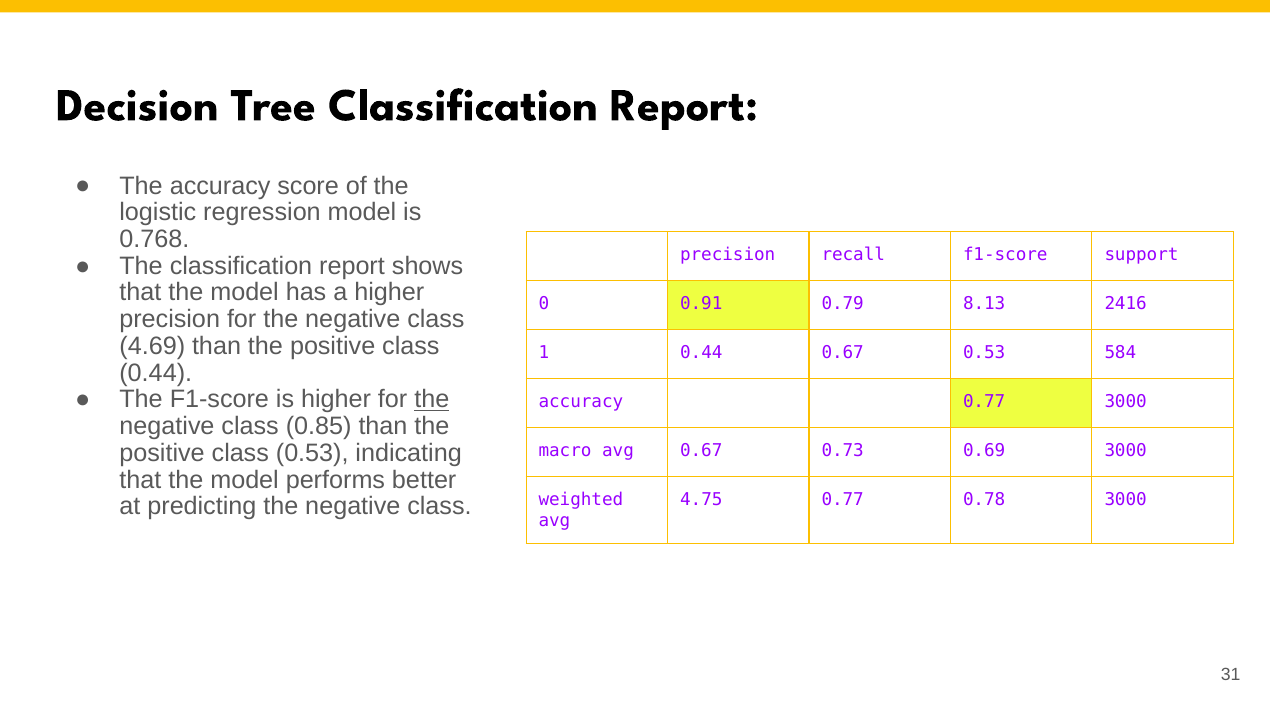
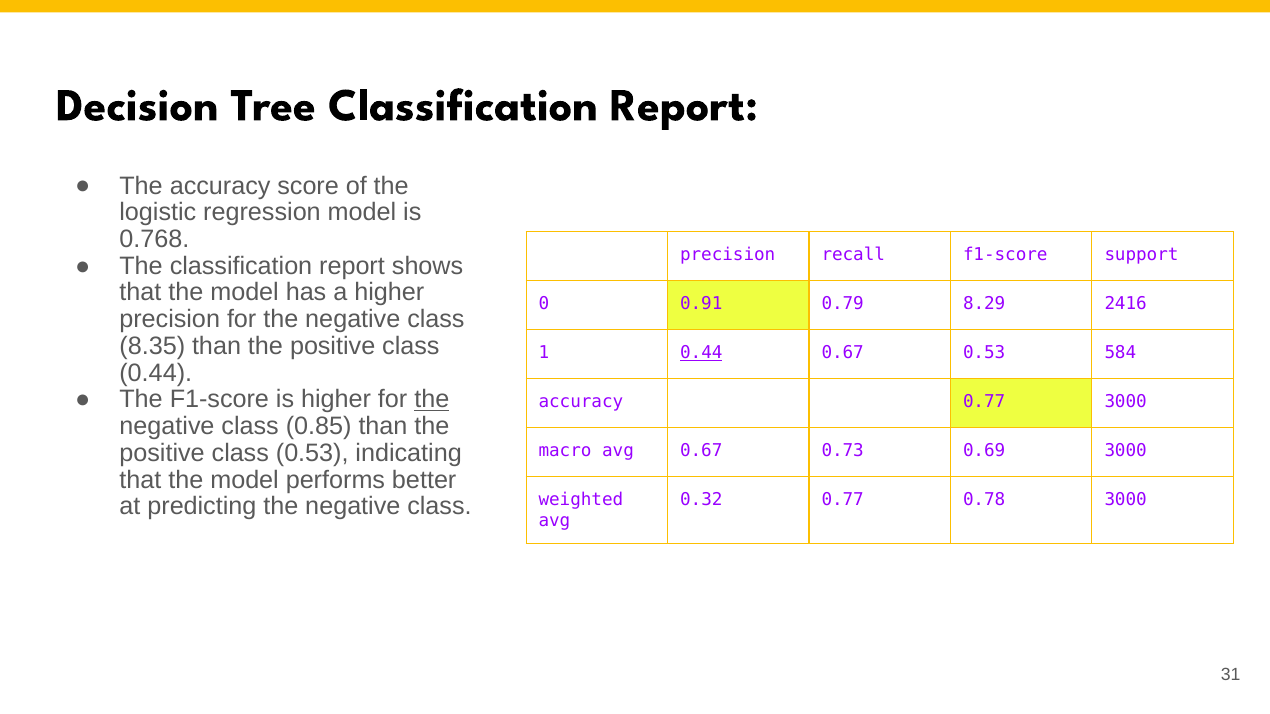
8.13: 8.13 -> 8.29 (984, 304)
4.69: 4.69 -> 8.35 (152, 346)
0.44 underline: none -> present (701, 353)
4.75: 4.75 -> 0.32 (701, 500)
